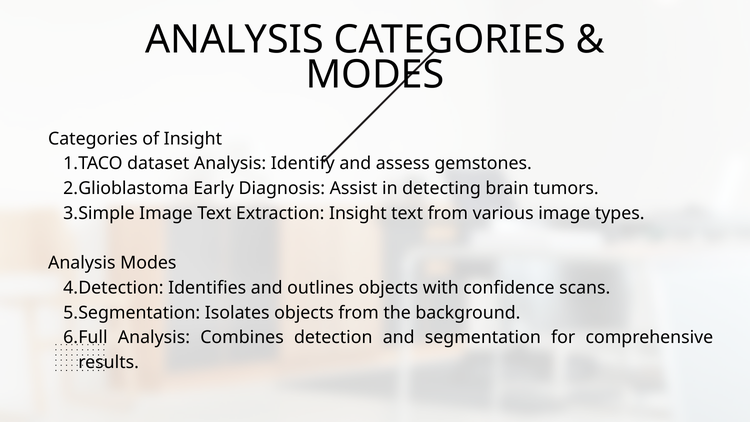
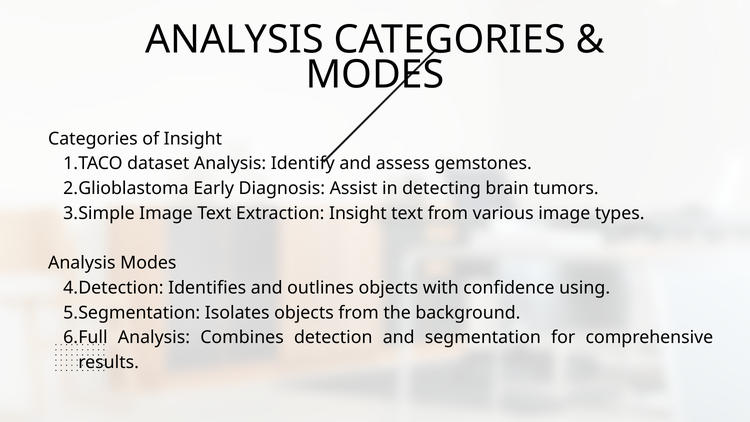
scans: scans -> using (585, 288)
